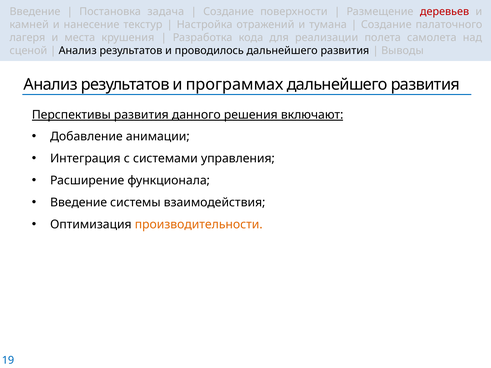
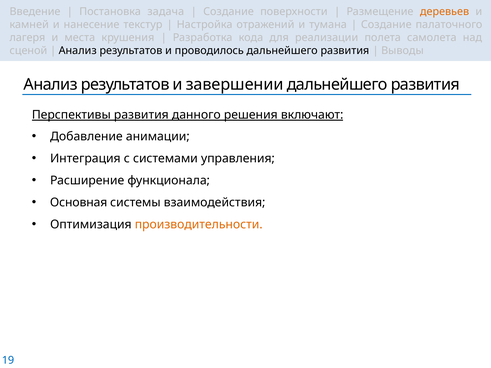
деревьев colour: red -> orange (445, 12)
программах: программах -> завершении (235, 84)
Введение: Введение -> Основная (79, 203)
